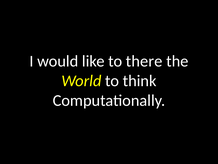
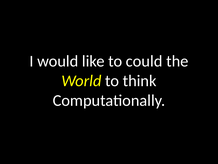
there: there -> could (144, 61)
